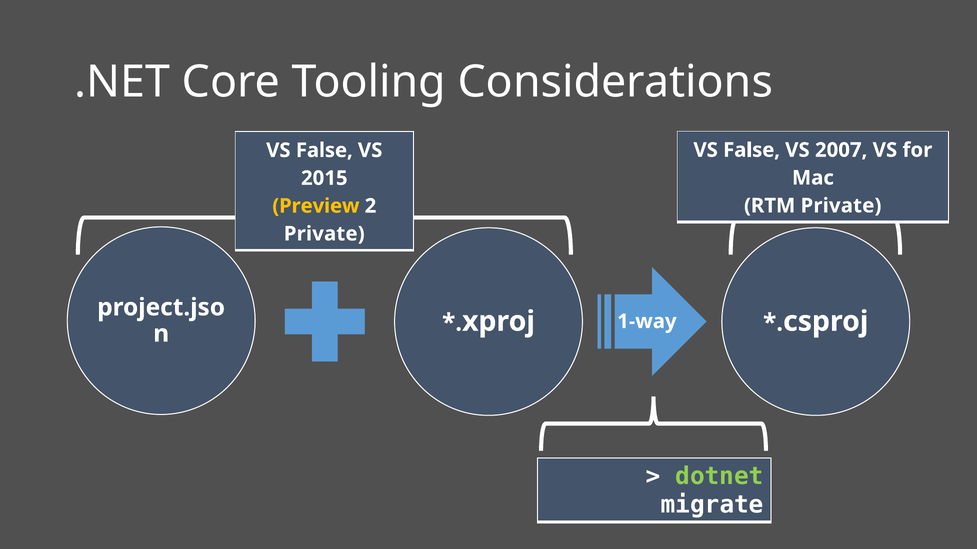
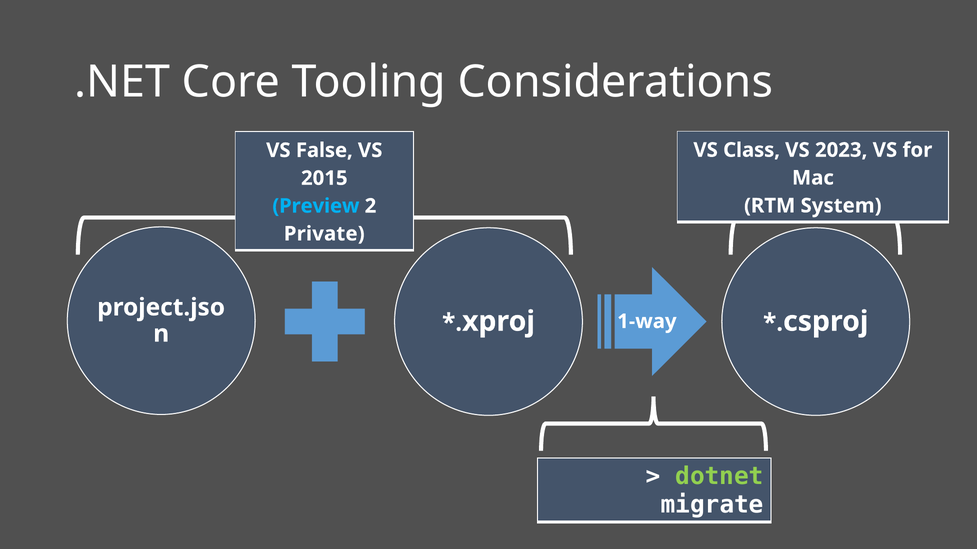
False: False -> Class (752, 150)
2007: 2007 -> 2023 (841, 150)
RTM Private: Private -> System (841, 206)
Preview colour: yellow -> light blue (316, 206)
